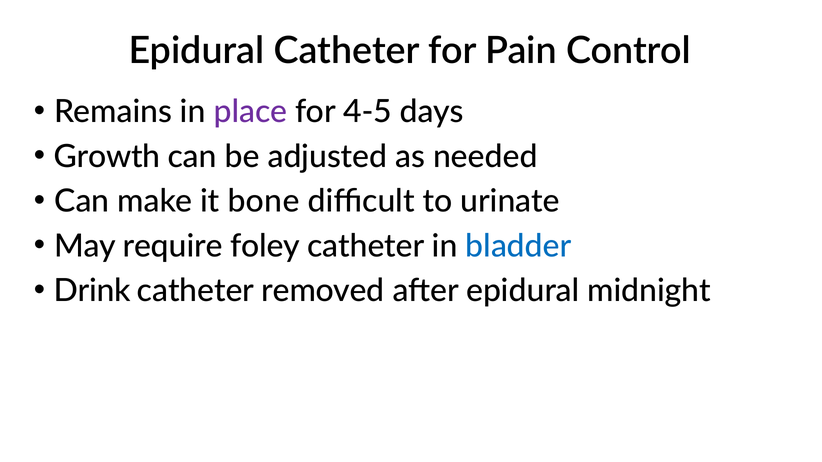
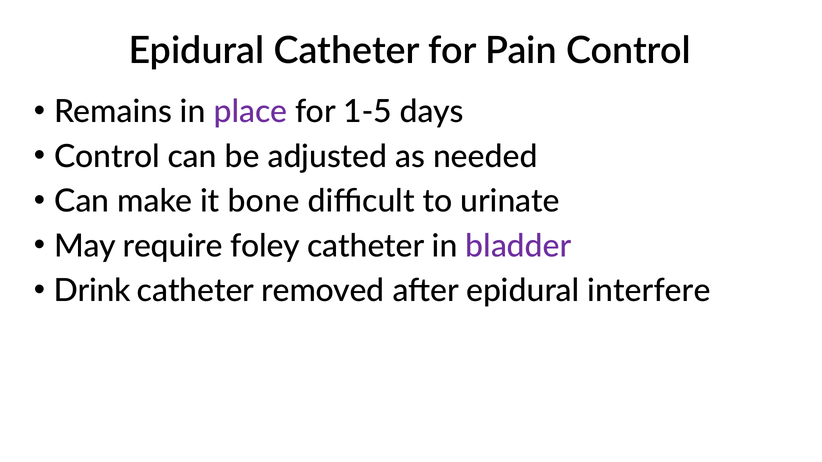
4-5: 4-5 -> 1-5 (368, 112)
Growth: Growth -> Control (107, 157)
bladder colour: blue -> purple (518, 246)
midnight: midnight -> interfere (649, 291)
